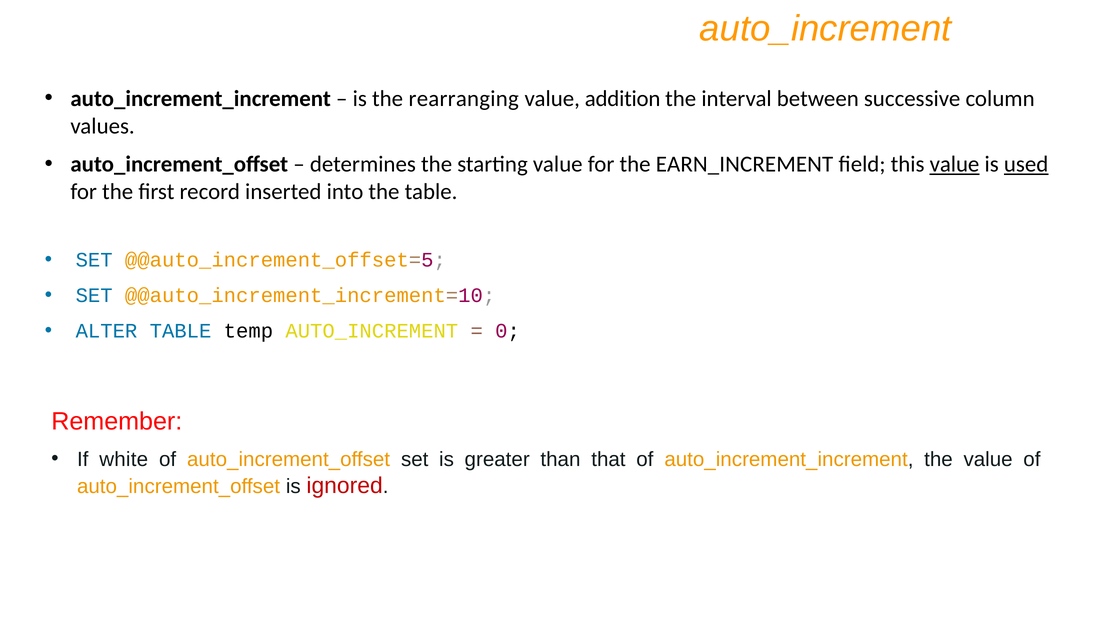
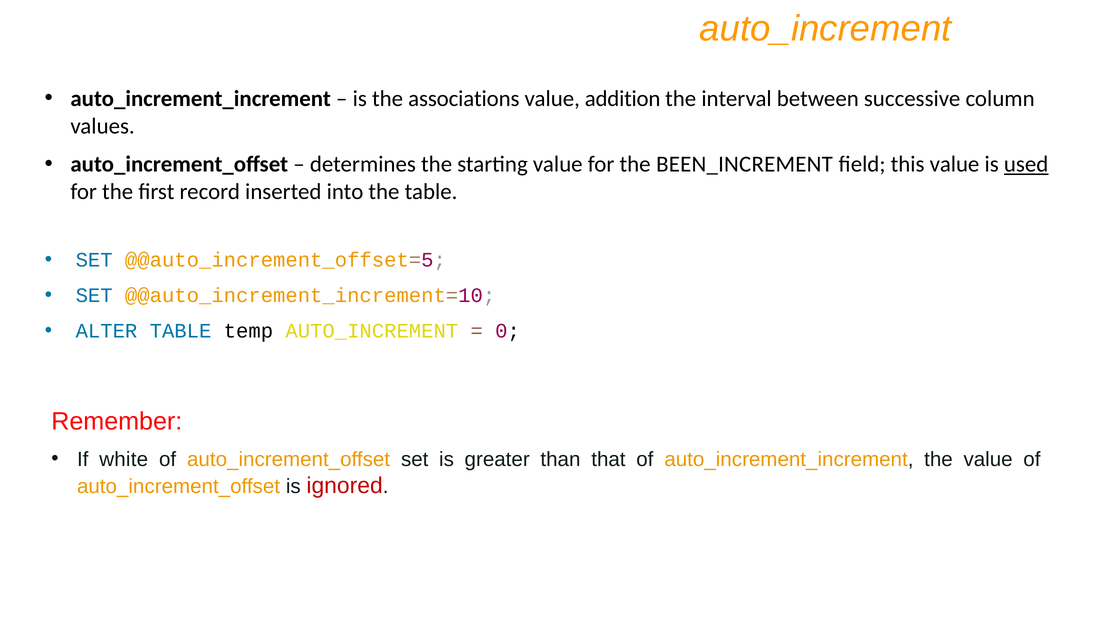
rearranging: rearranging -> associations (464, 99)
EARN_INCREMENT: EARN_INCREMENT -> BEEN_INCREMENT (744, 164)
value underline: present -> none (954, 164)
